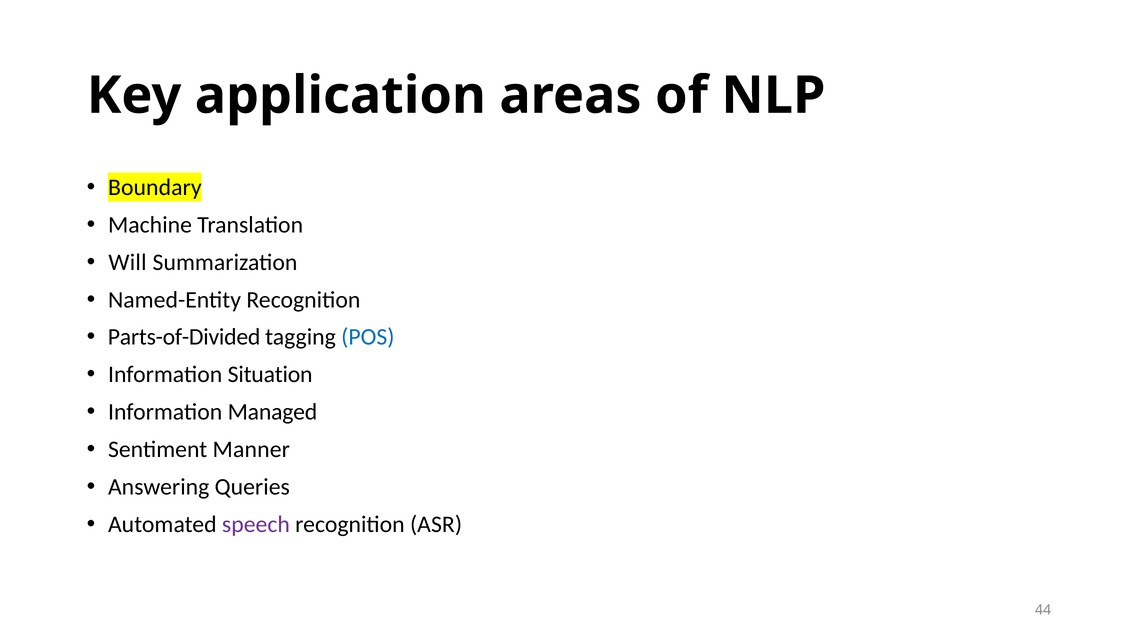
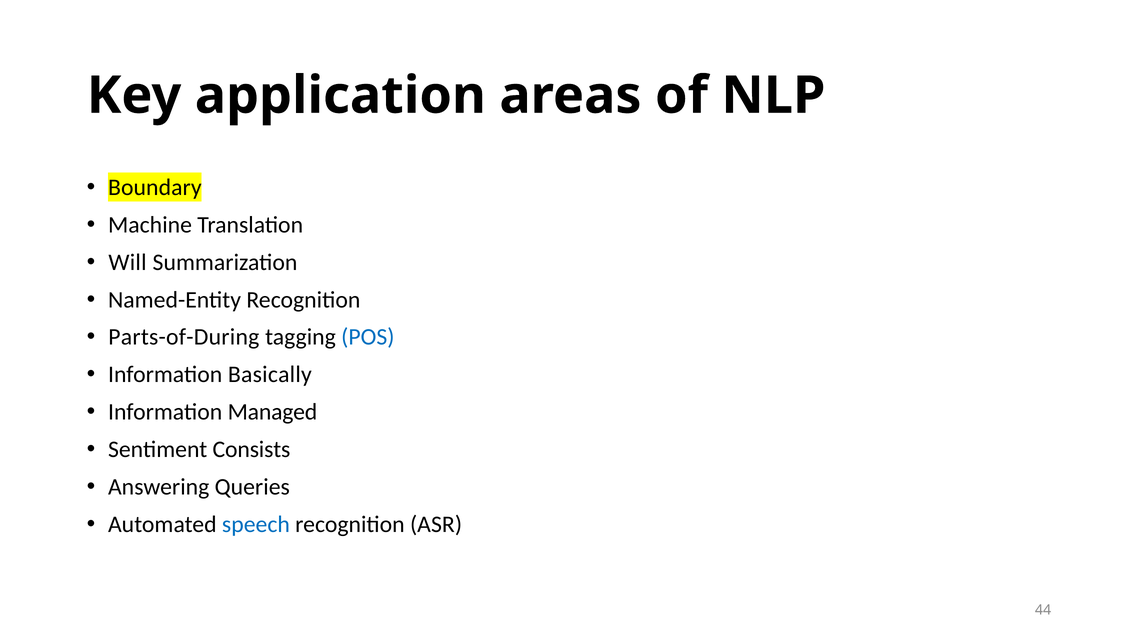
Parts-of-Divided: Parts-of-Divided -> Parts-of-During (184, 337)
Situation: Situation -> Basically (270, 375)
Manner: Manner -> Consists (251, 450)
speech colour: purple -> blue (256, 525)
